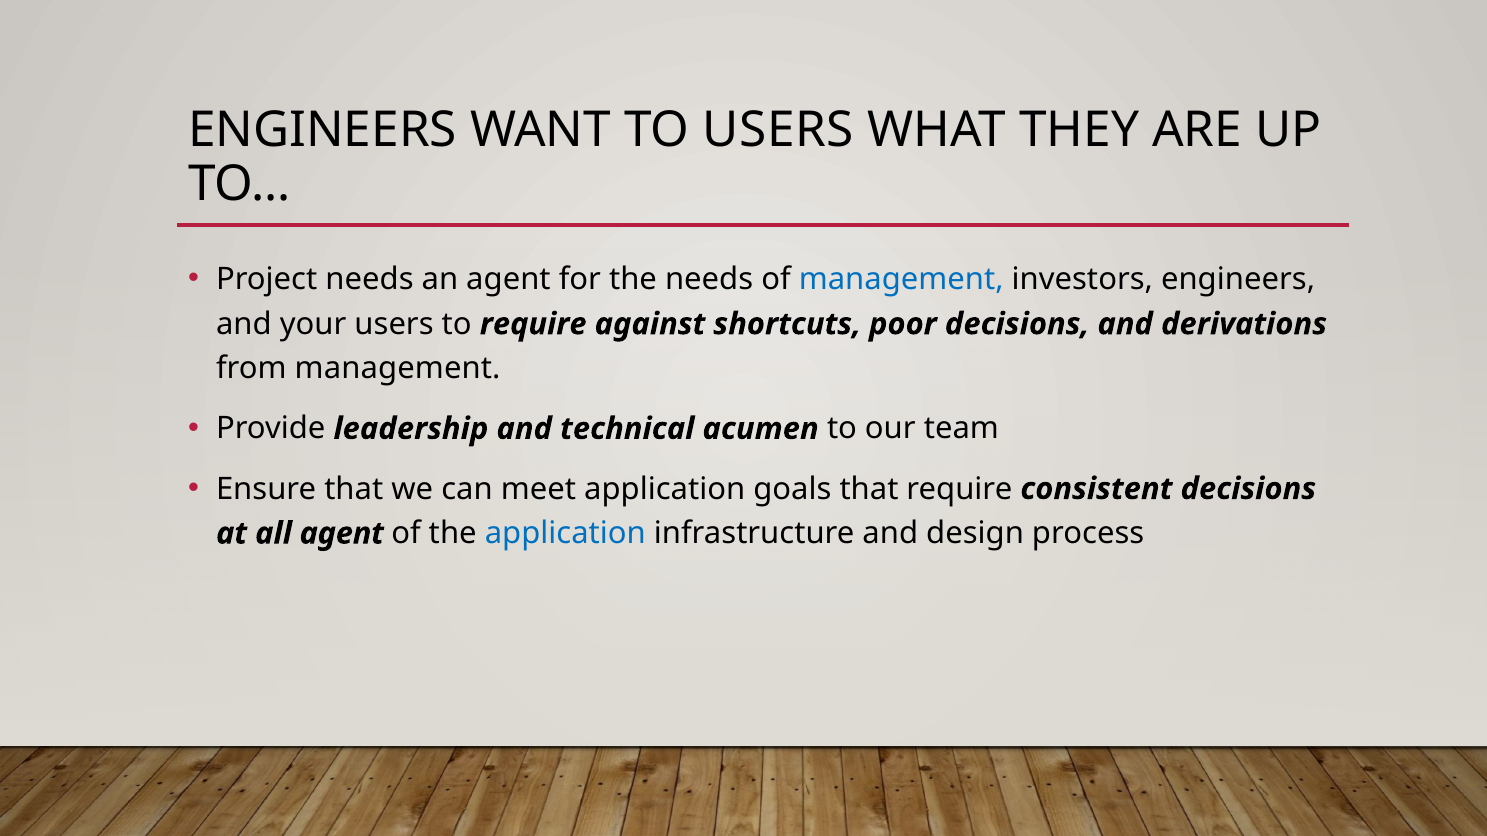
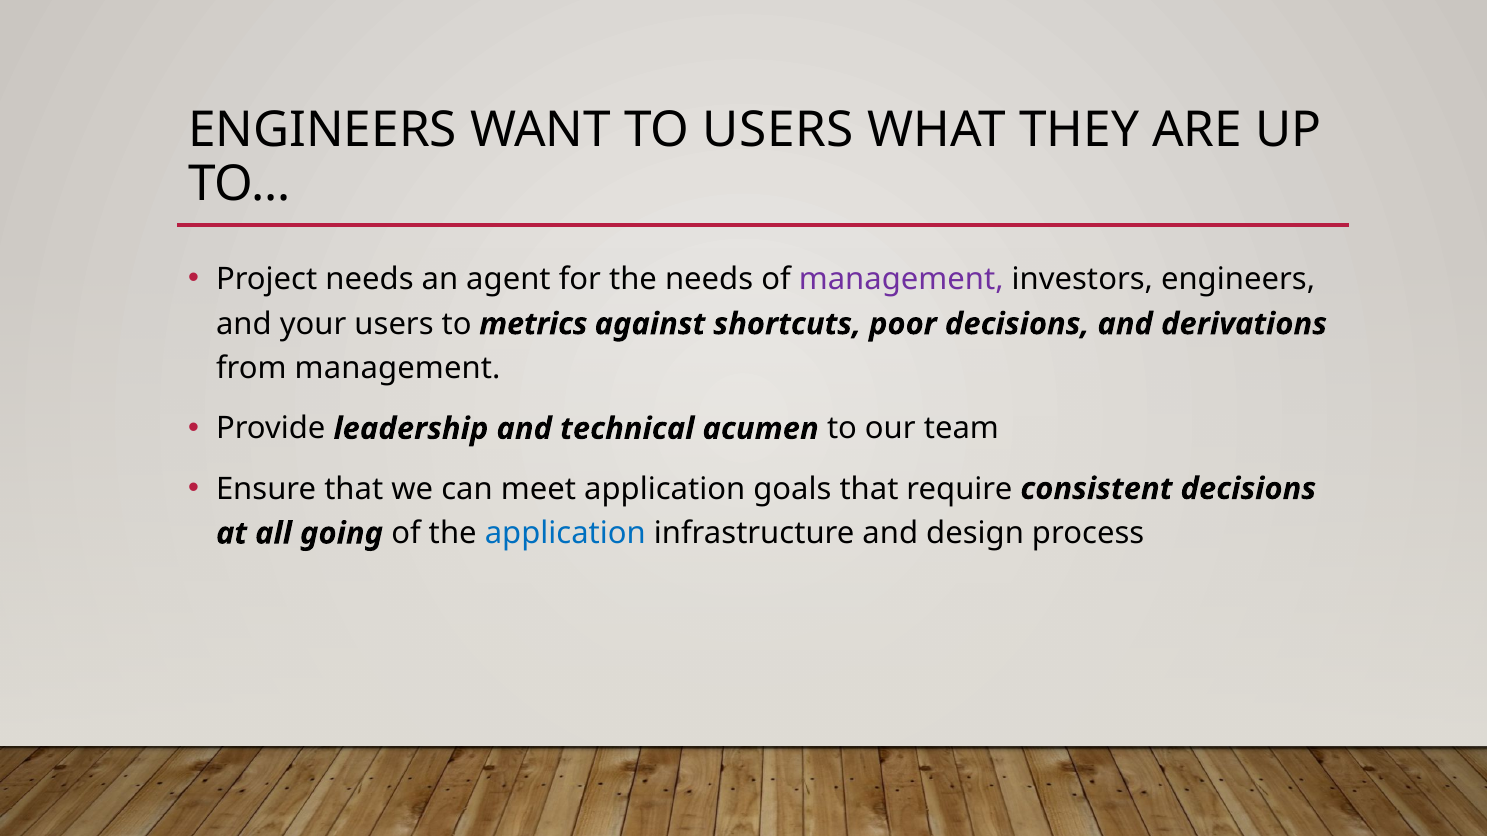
management colour: blue -> purple (901, 280)
to require: require -> metrics (533, 324)
all agent: agent -> going (342, 534)
